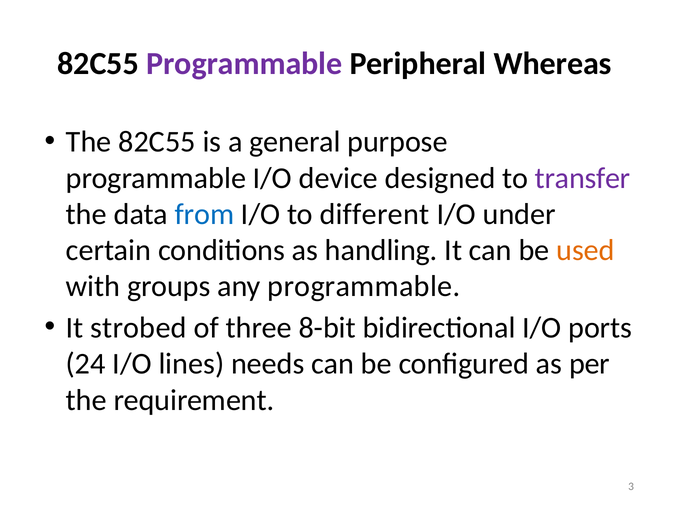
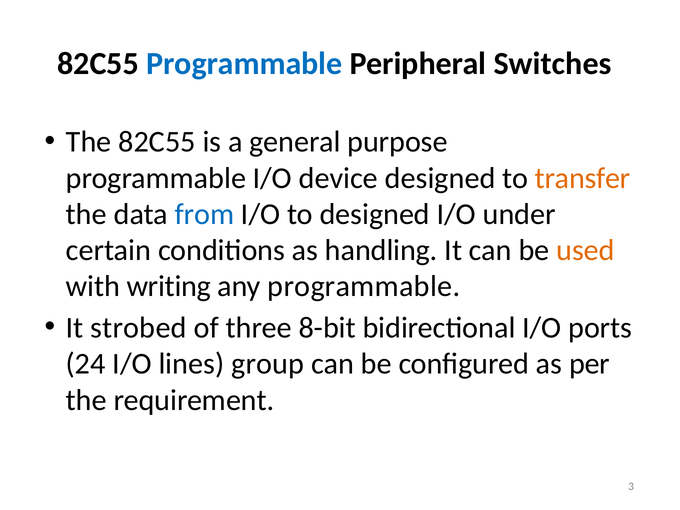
Programmable colour: purple -> blue (244, 64)
Whereas: Whereas -> Switches (553, 64)
transfer colour: purple -> orange (583, 178)
to different: different -> designed (375, 214)
groups: groups -> writing (169, 286)
needs: needs -> group (268, 364)
